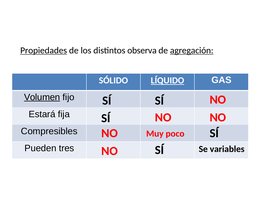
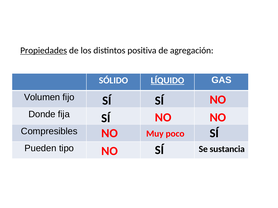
observa: observa -> positiva (142, 51)
agregación underline: present -> none (192, 51)
Volumen underline: present -> none (42, 97)
Estará: Estará -> Donde (42, 114)
tres: tres -> tipo (66, 149)
variables: variables -> sustancia (227, 149)
